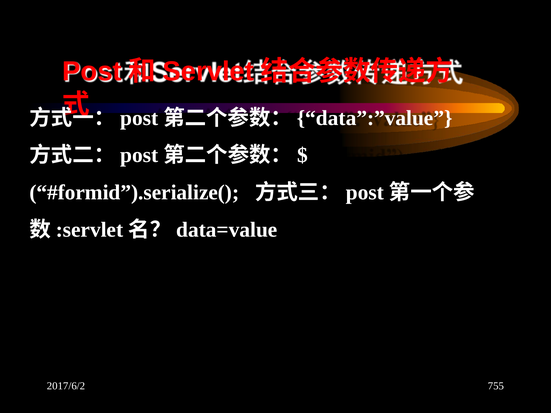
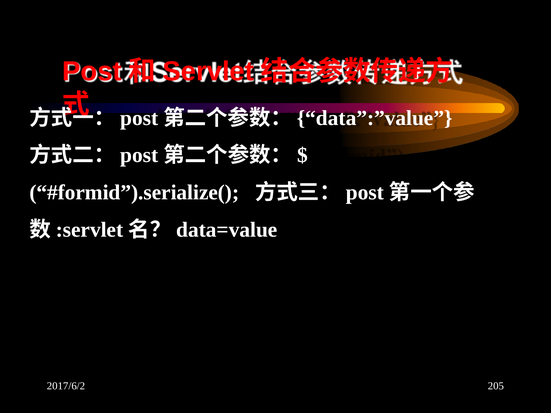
755: 755 -> 205 (496, 386)
